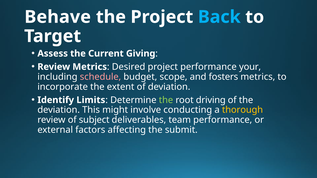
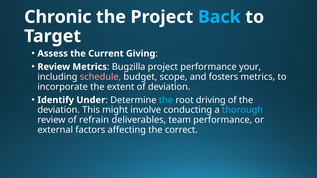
Behave: Behave -> Chronic (58, 17)
Desired: Desired -> Bugzilla (129, 67)
Limits: Limits -> Under (91, 100)
the colour: light green -> light blue (166, 100)
thorough colour: yellow -> light blue (243, 110)
subject: subject -> refrain (94, 120)
submit: submit -> correct (181, 130)
